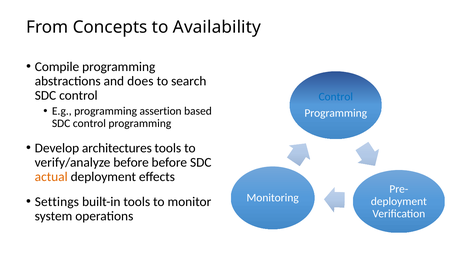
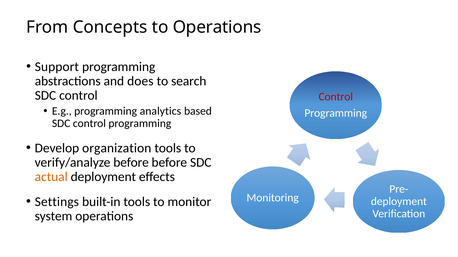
to Availability: Availability -> Operations (217, 27)
Compile: Compile -> Support (57, 67)
Control colour: blue -> red (336, 97)
assertion: assertion -> analytics (160, 111)
architectures: architectures -> organization (117, 148)
